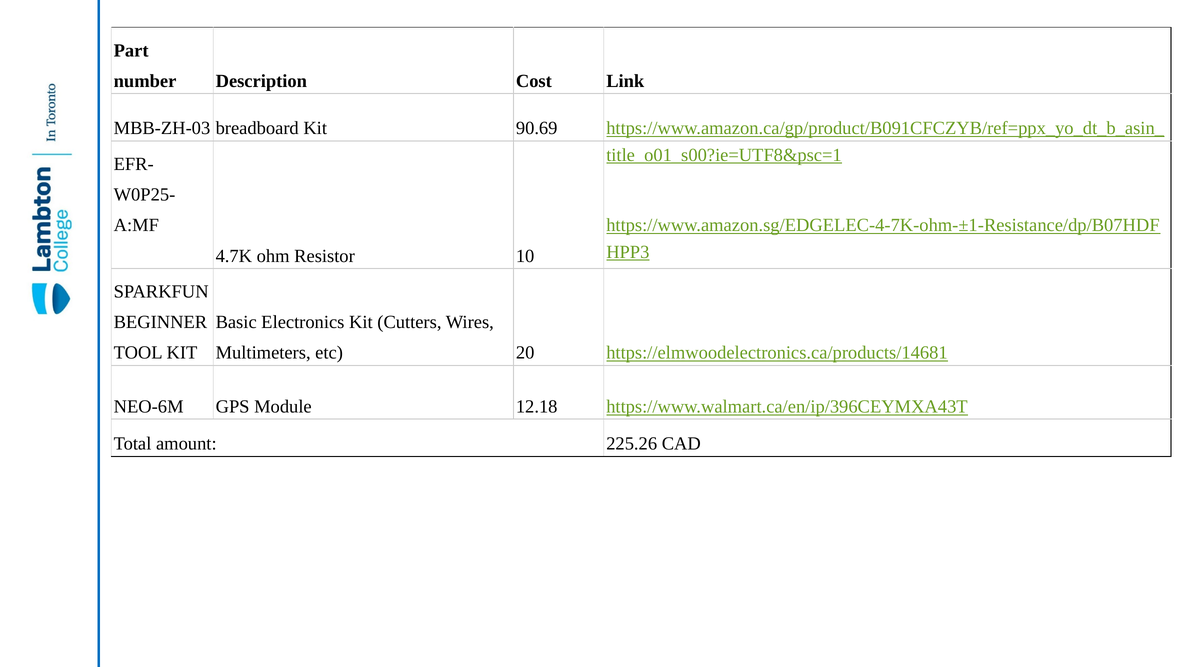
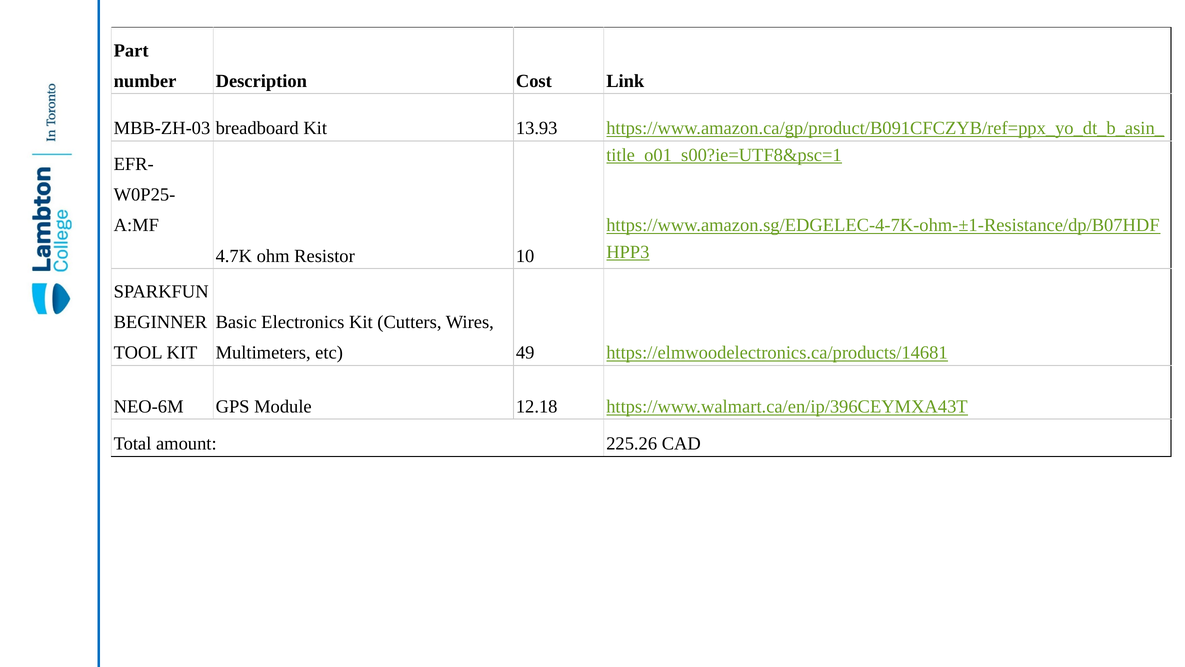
90.69: 90.69 -> 13.93 (537, 128)
20: 20 -> 49 (525, 353)
